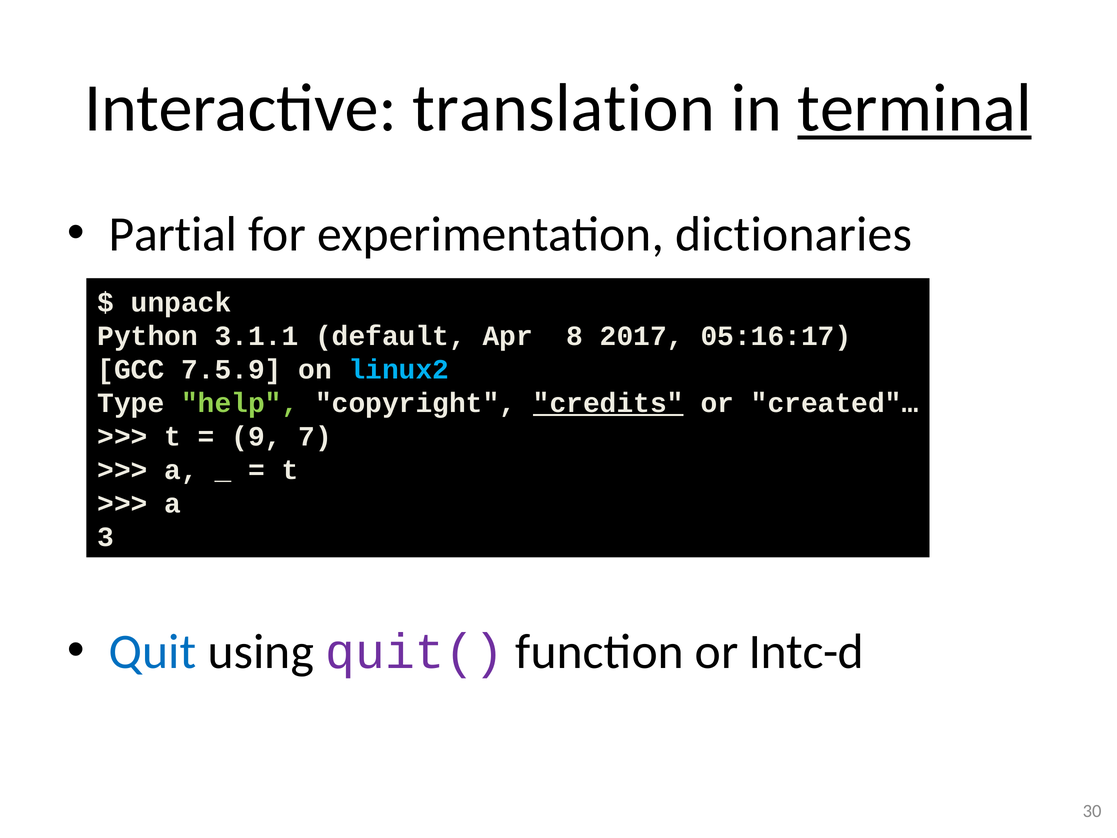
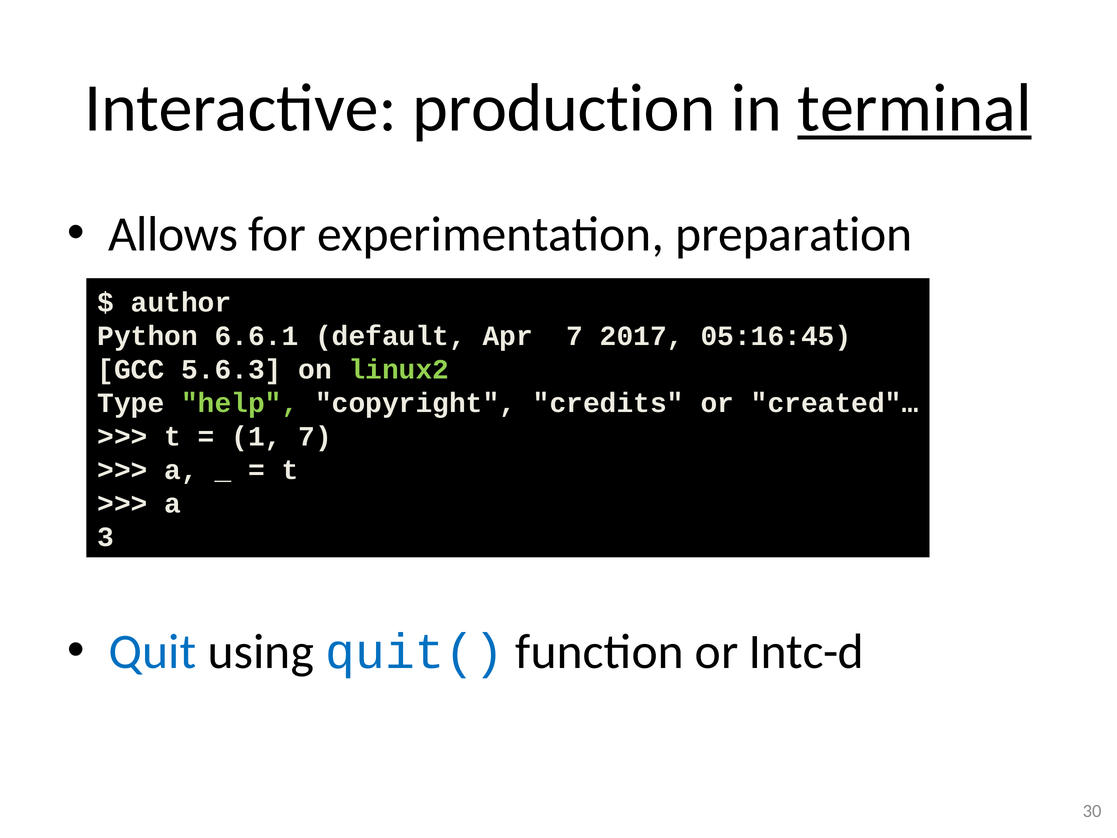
translation: translation -> production (564, 108)
Partial: Partial -> Allows (173, 234)
dictionaries: dictionaries -> preparation (794, 234)
unpack: unpack -> author (181, 302)
3.1.1: 3.1.1 -> 6.6.1 (256, 336)
Apr 8: 8 -> 7 (575, 336)
05:16:17: 05:16:17 -> 05:16:45 (776, 336)
7.5.9: 7.5.9 -> 5.6.3 (231, 369)
linux2 colour: light blue -> light green (399, 369)
credits underline: present -> none (608, 403)
9: 9 -> 1 (256, 436)
quit( colour: purple -> blue (415, 652)
